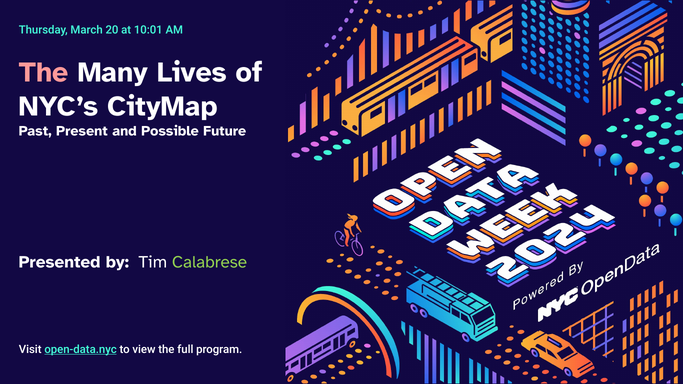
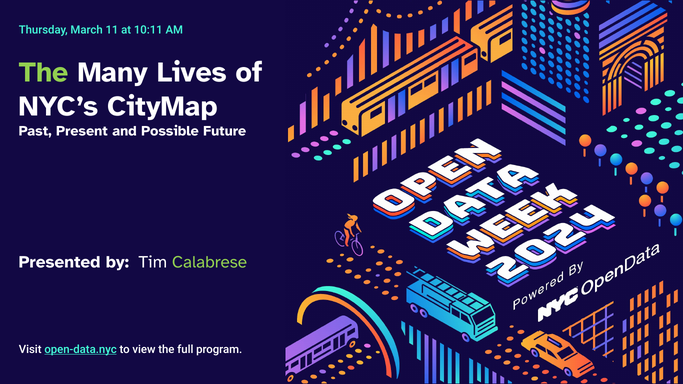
20: 20 -> 11 (112, 30)
10:01: 10:01 -> 10:11 (148, 30)
The colour: pink -> light green (44, 73)
